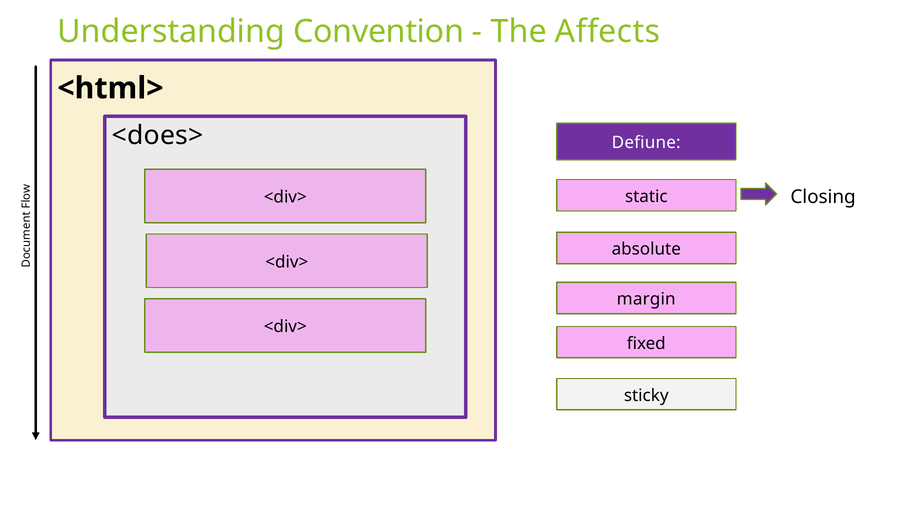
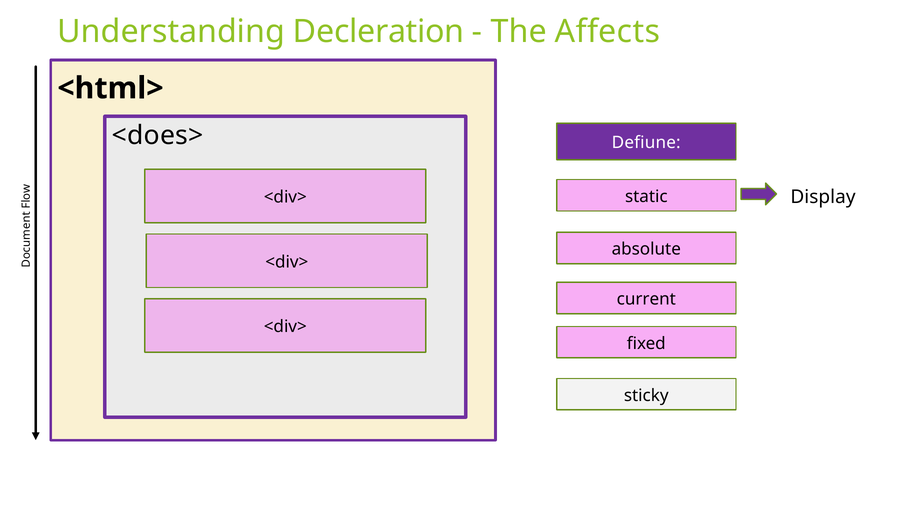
Convention: Convention -> Decleration (379, 32)
Closing: Closing -> Display (823, 197)
margin: margin -> current (646, 300)
